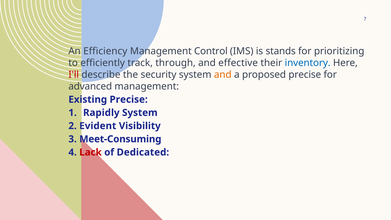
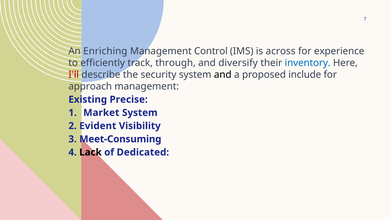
Efficiency: Efficiency -> Enriching (105, 51)
stands: stands -> across (281, 51)
prioritizing: prioritizing -> experience (339, 51)
effective: effective -> diversify (238, 63)
and colour: orange -> black (223, 75)
proposed precise: precise -> include (305, 75)
advanced: advanced -> approach (90, 86)
Rapidly: Rapidly -> Market (101, 113)
Lack colour: red -> black (90, 152)
